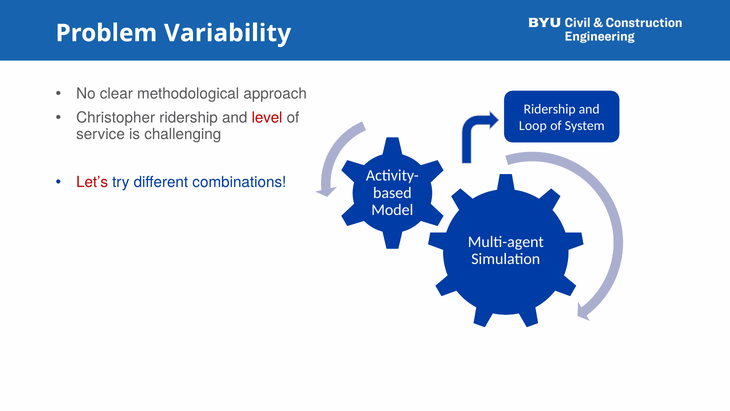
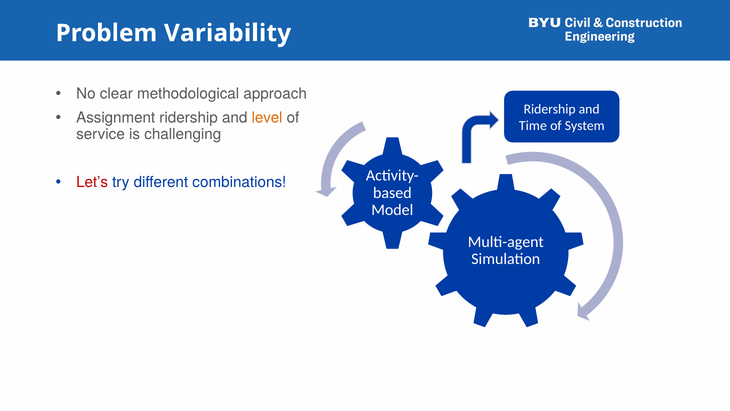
Christopher: Christopher -> Assignment (116, 118)
level colour: red -> orange (267, 118)
Loop: Loop -> Time (533, 126)
